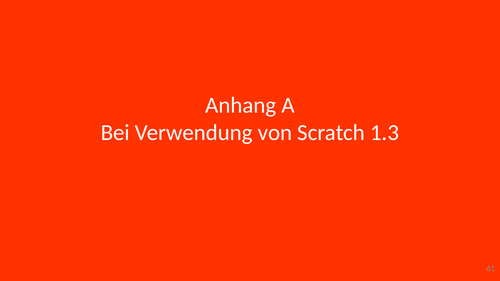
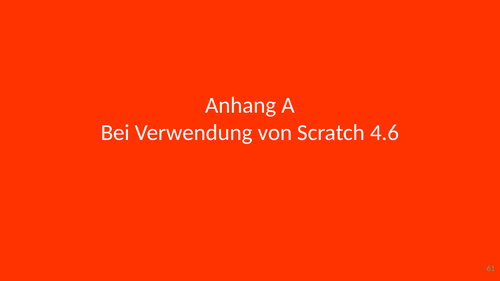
1.3: 1.3 -> 4.6 (385, 133)
